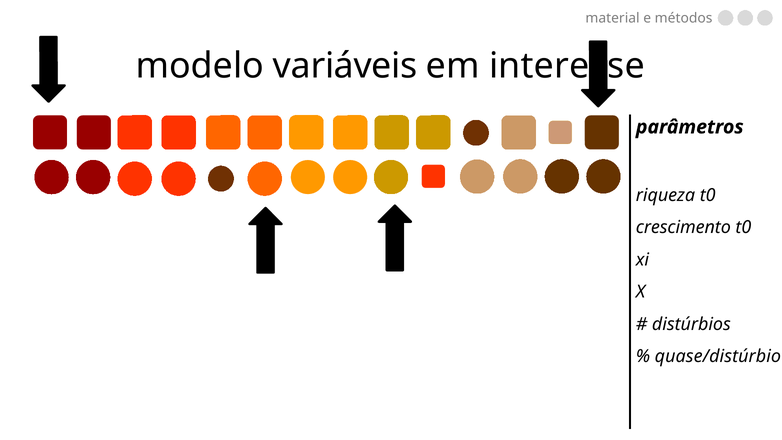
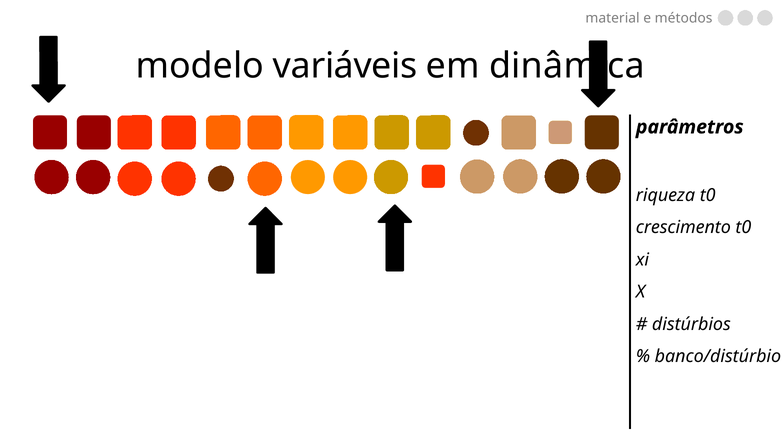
interesse: interesse -> dinâmica (567, 66)
quase/distúrbio: quase/distúrbio -> banco/distúrbio (718, 356)
